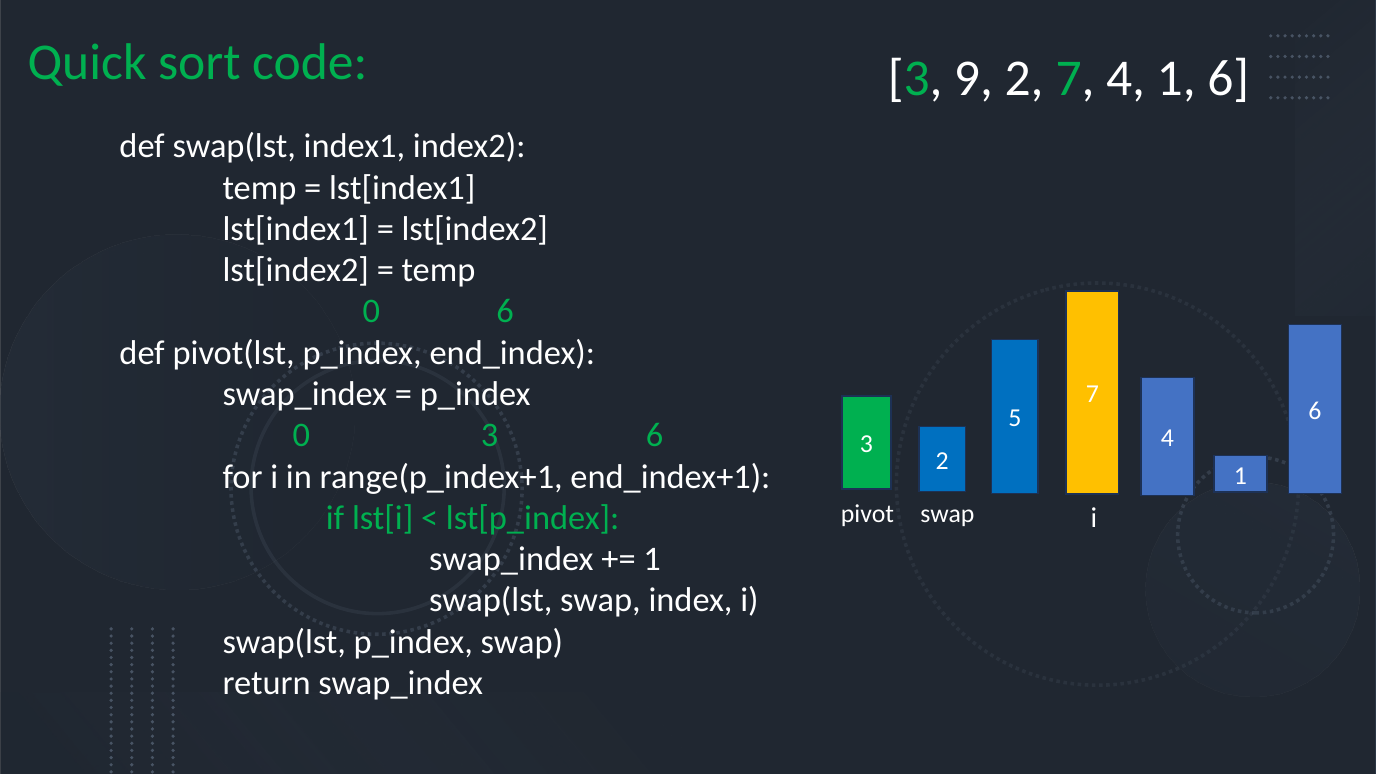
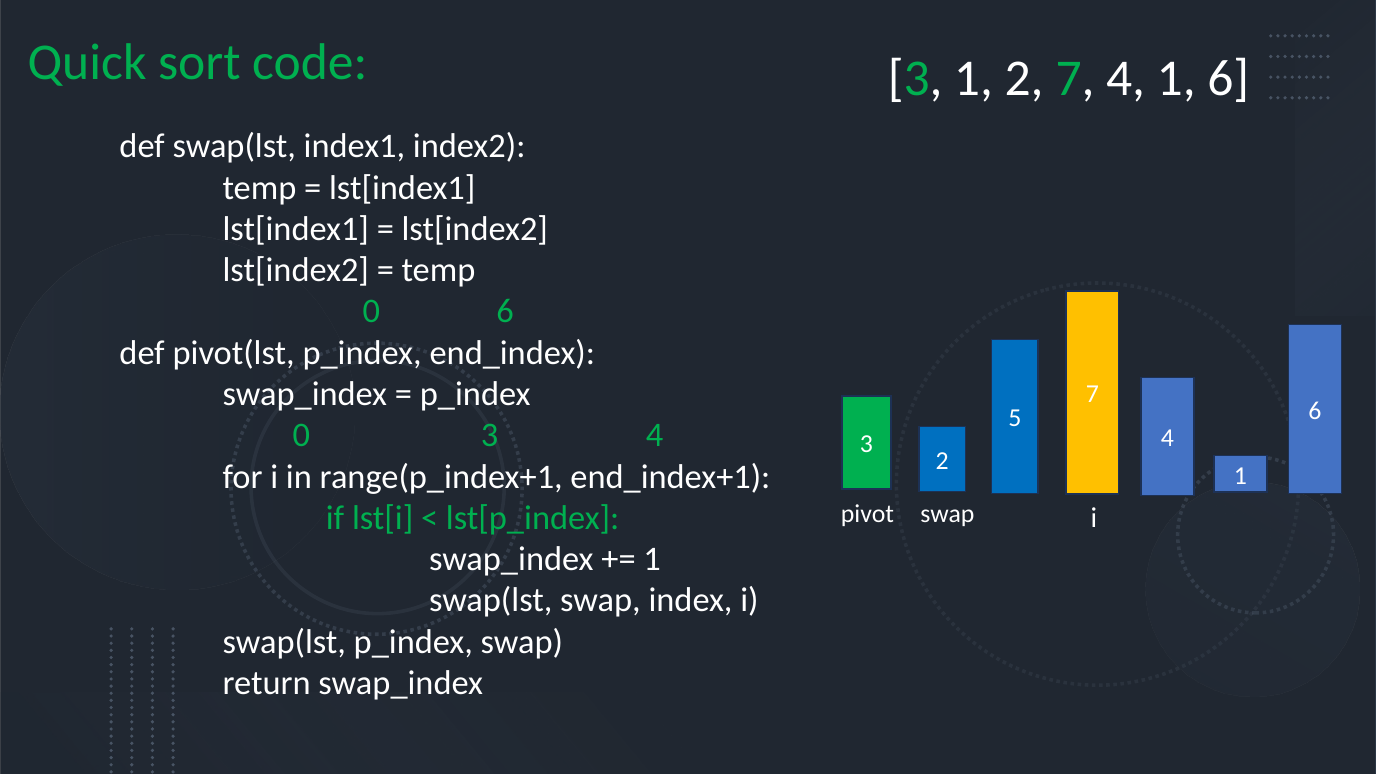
9: 9 -> 1 (973, 79)
3 6: 6 -> 4 (655, 435)
